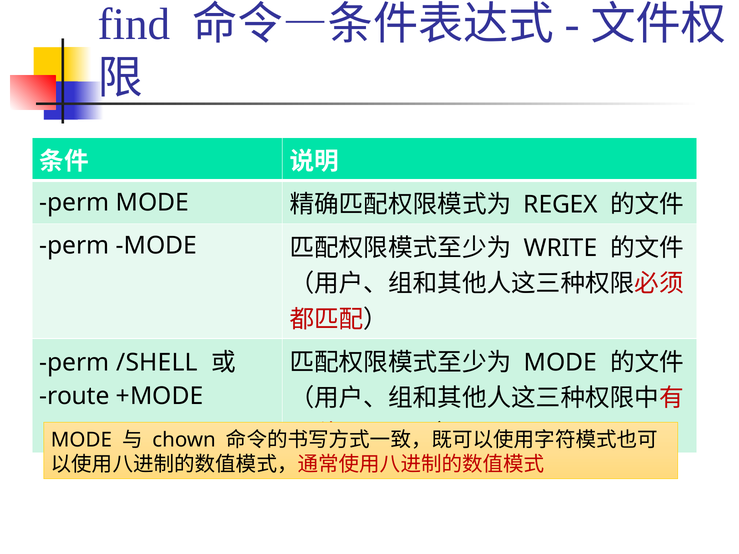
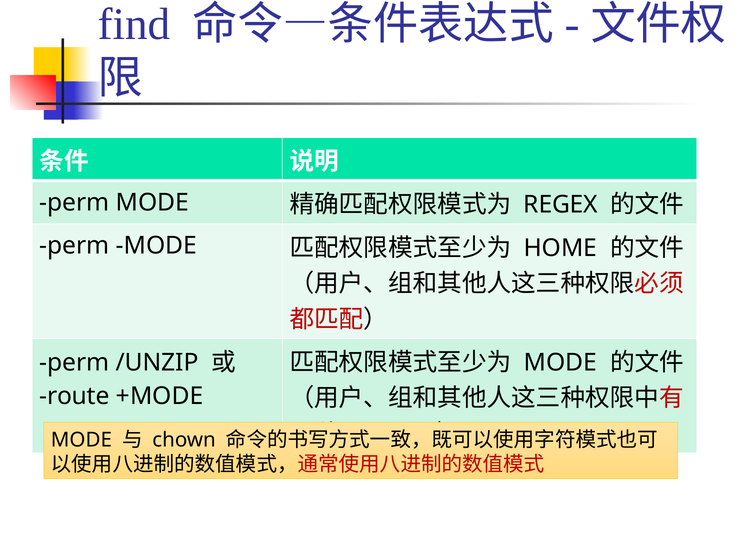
WRITE: WRITE -> HOME (560, 248)
/SHELL: /SHELL -> /UNZIP (157, 363)
